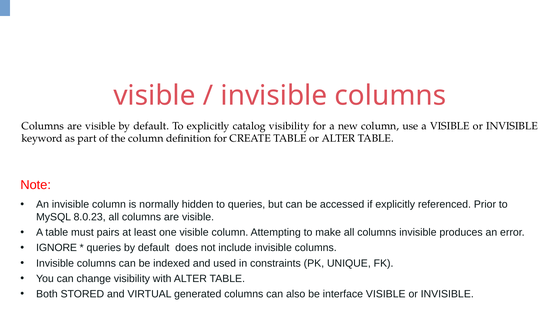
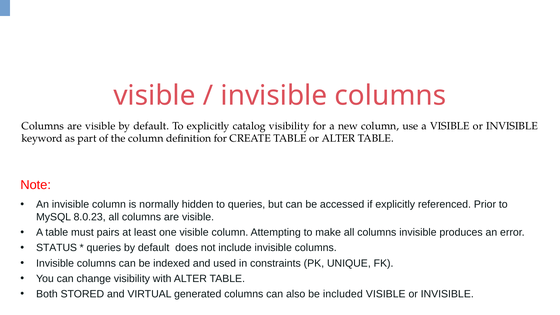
IGNORE: IGNORE -> STATUS (57, 248)
interface: interface -> included (343, 294)
